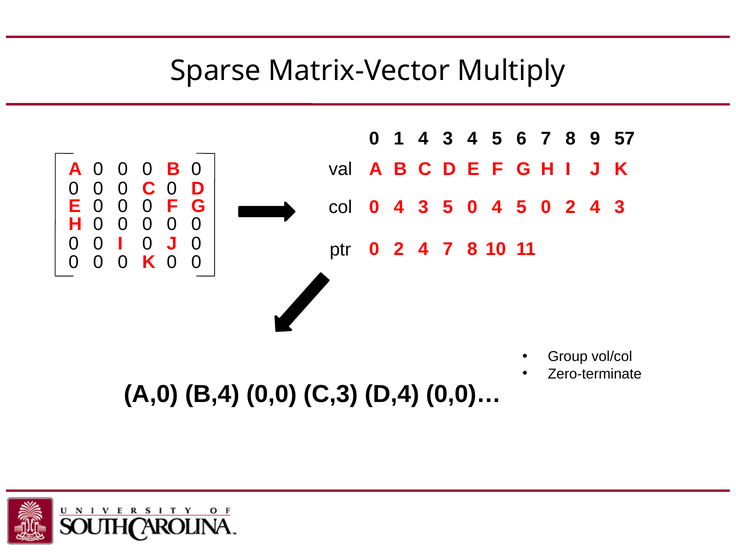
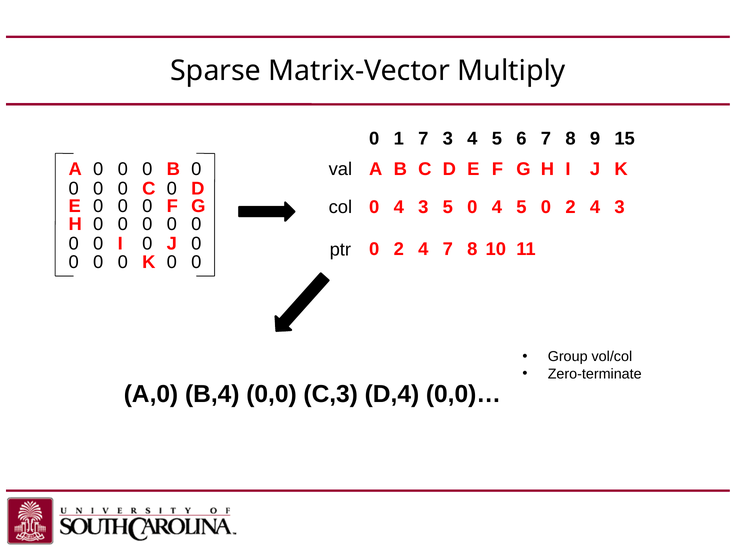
1 4: 4 -> 7 (423, 139)
57: 57 -> 15 (625, 139)
